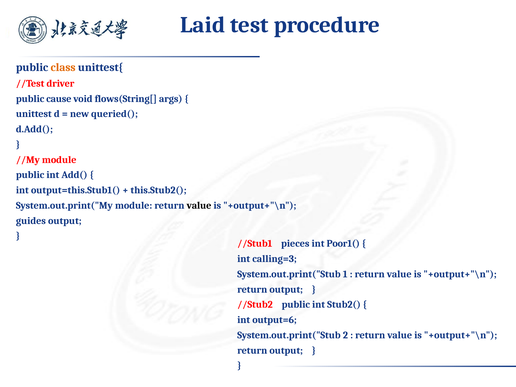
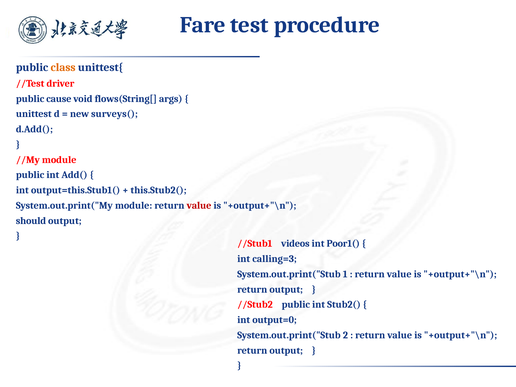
Laid: Laid -> Fare (203, 25)
queried(: queried( -> surveys( (115, 114)
value colour: black -> red (199, 206)
guides: guides -> should (31, 221)
pieces: pieces -> videos (295, 244)
output=6: output=6 -> output=0 (275, 320)
